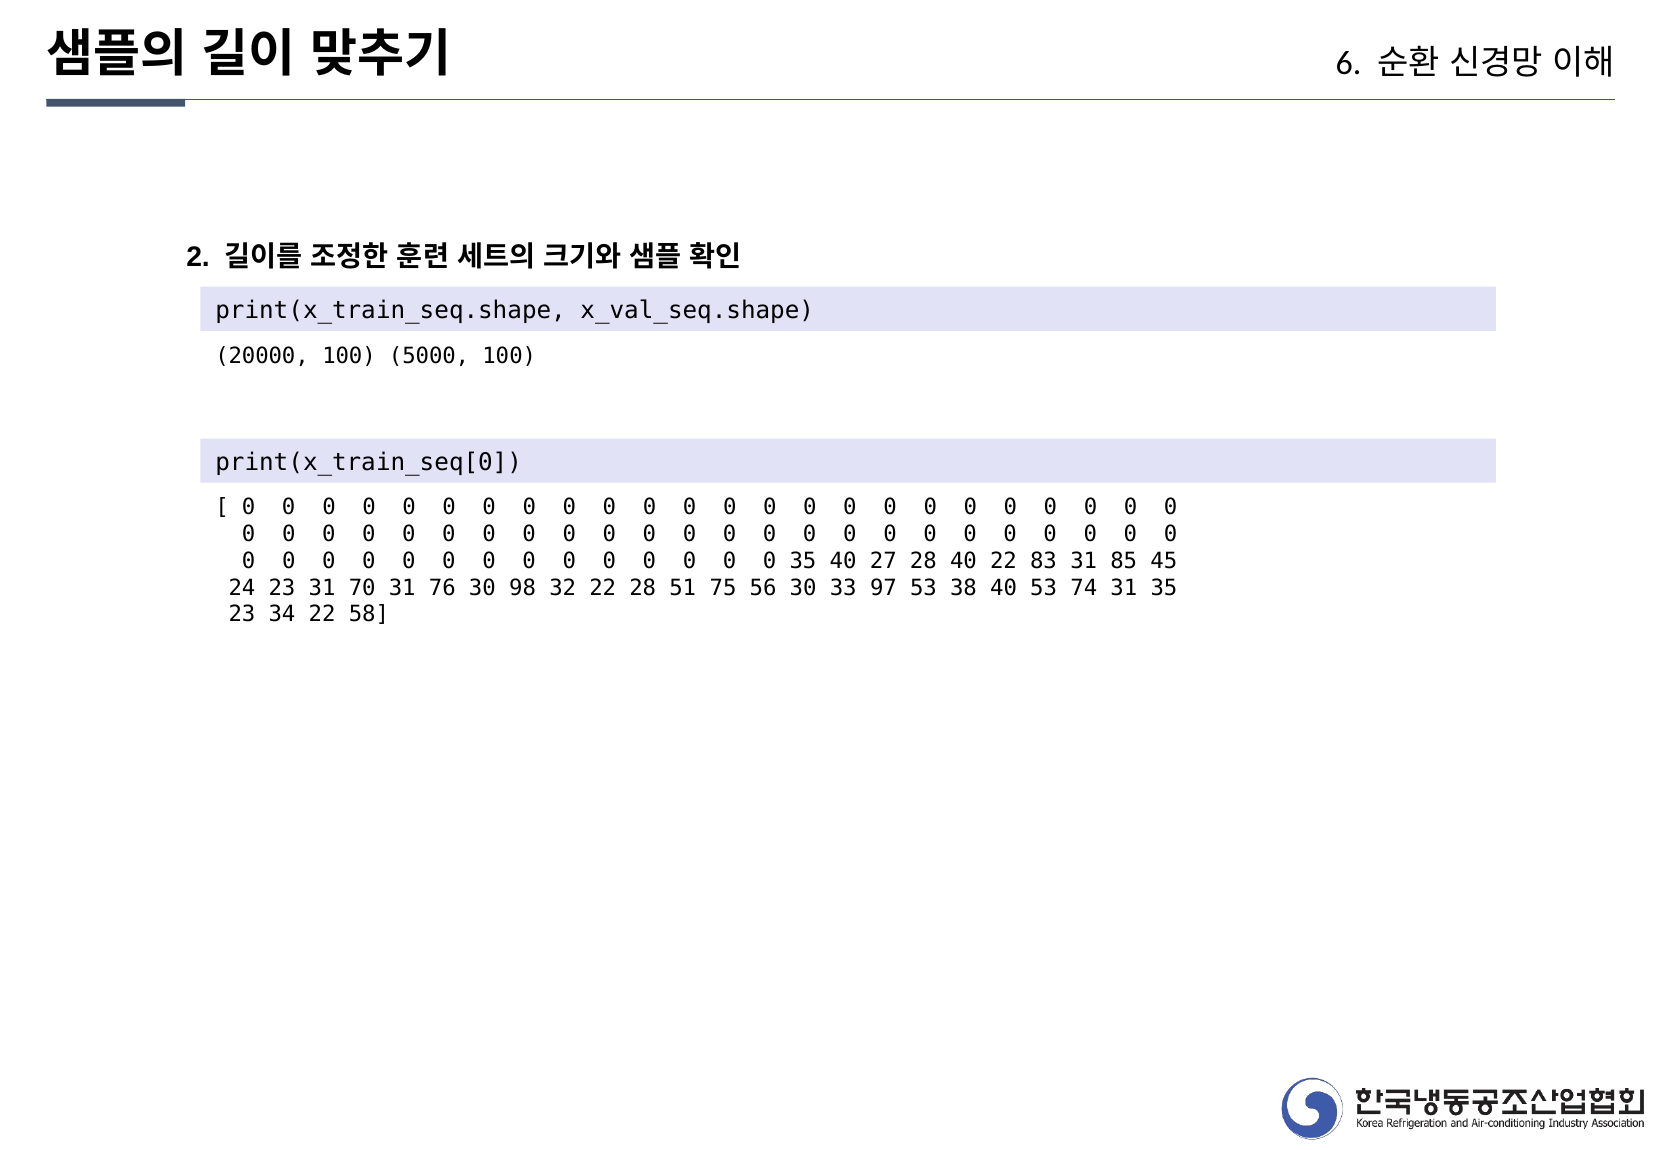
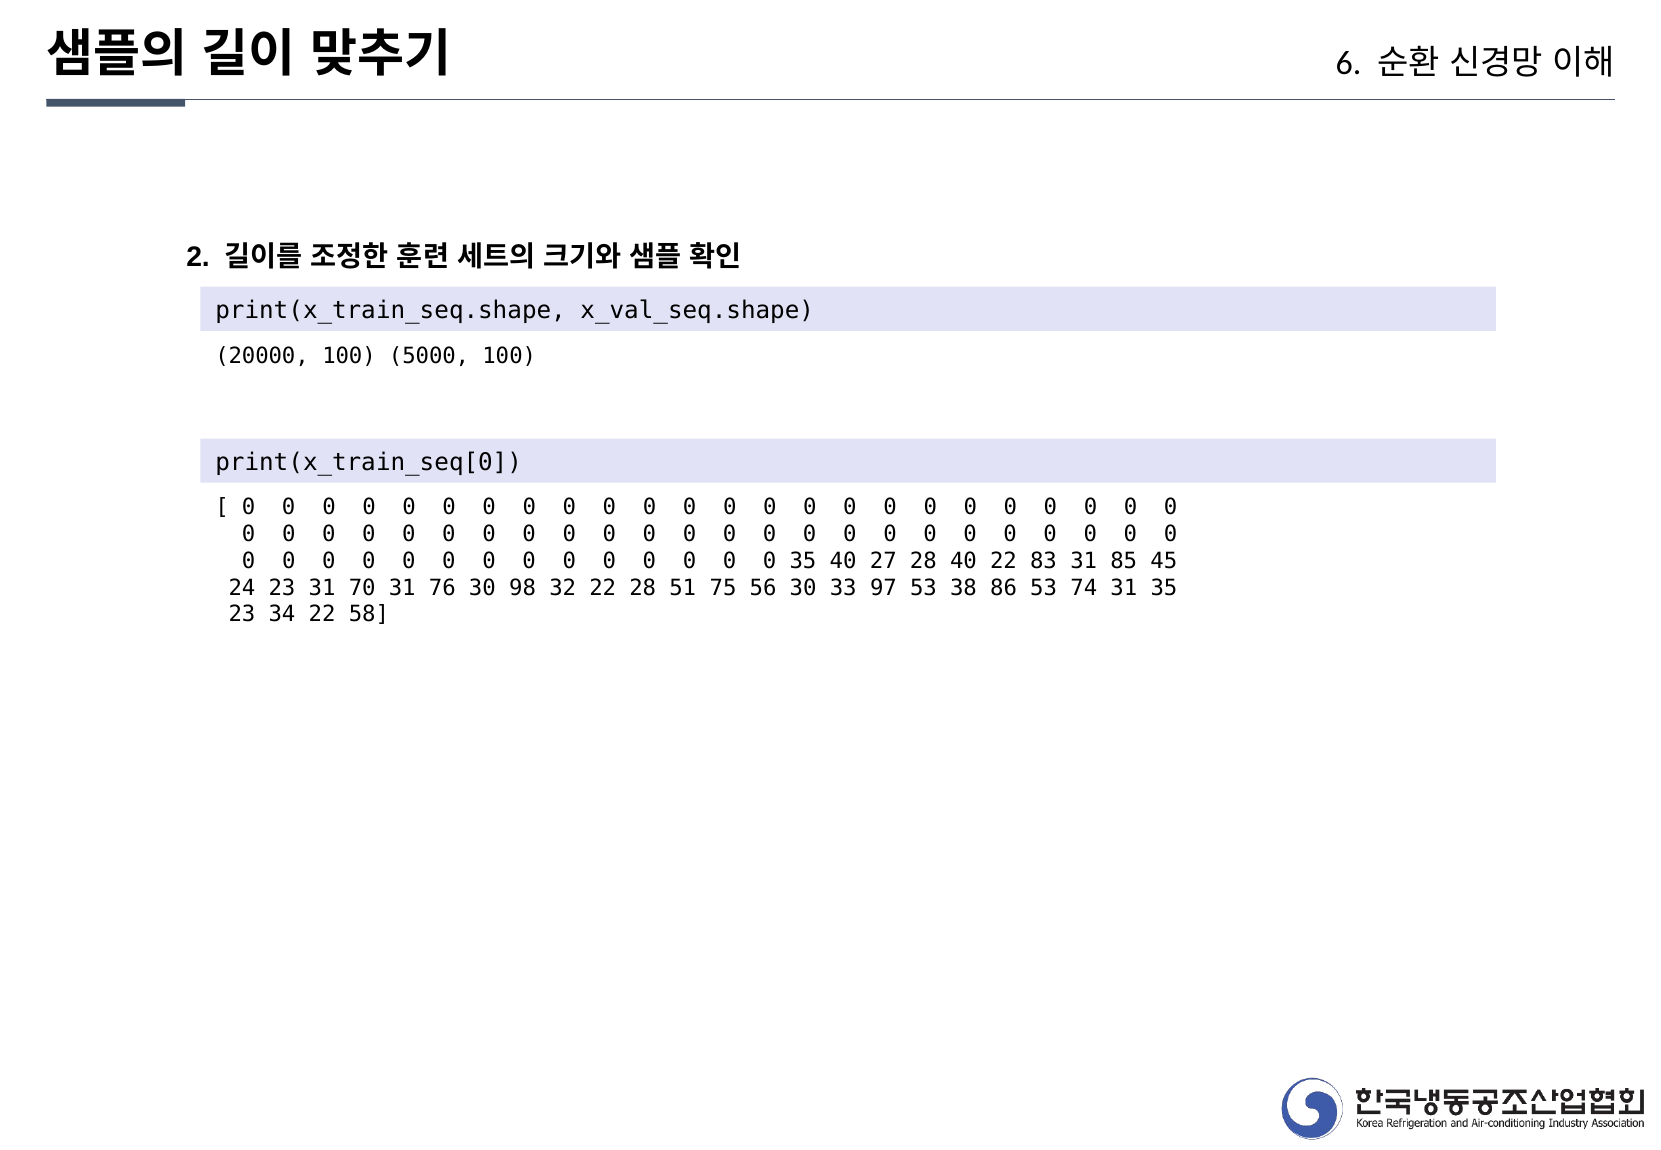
38 40: 40 -> 86 (1004, 588)
